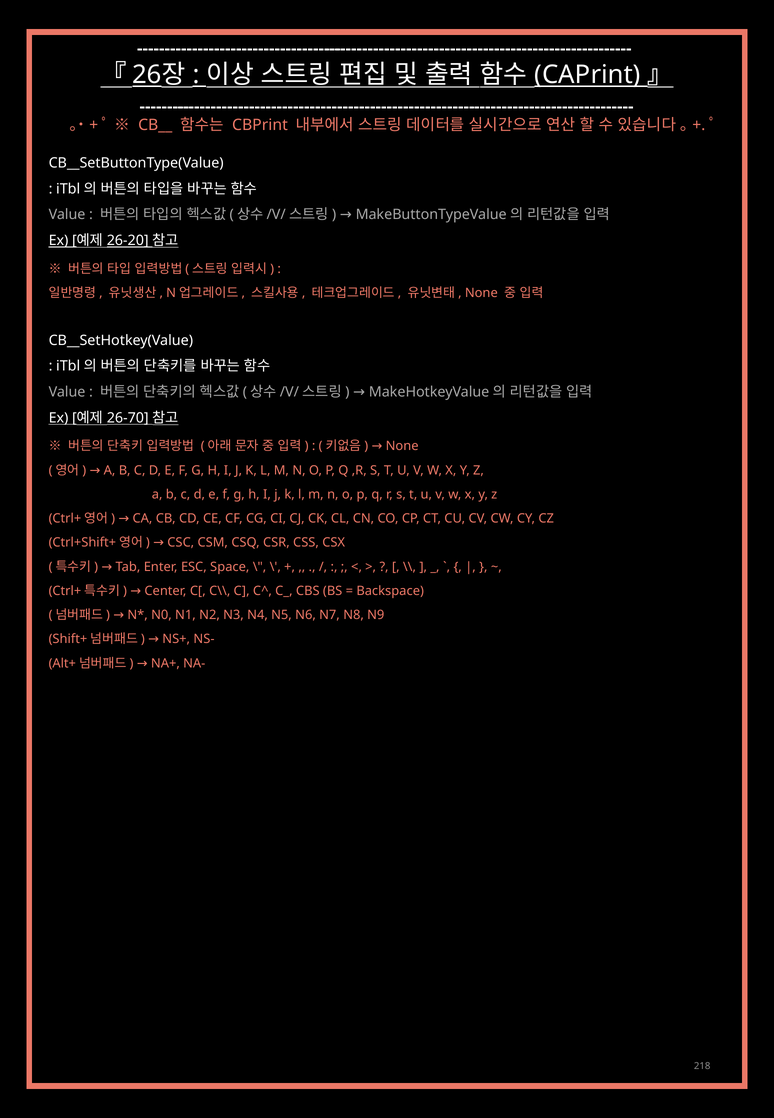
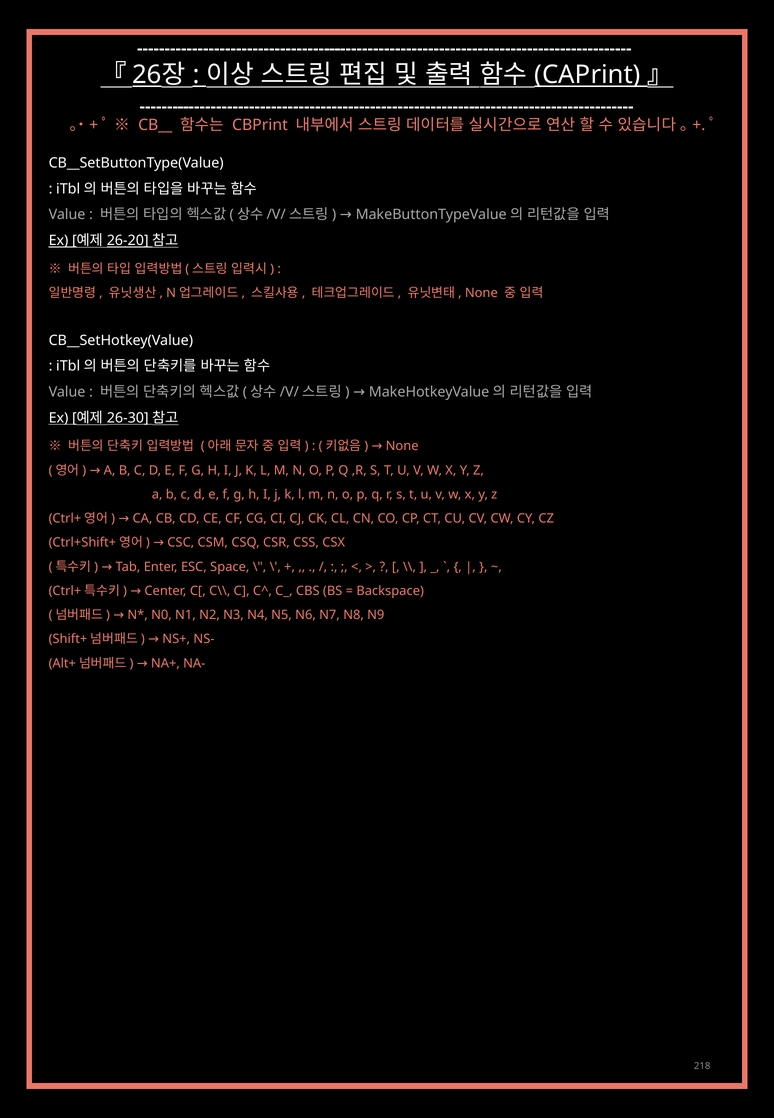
26-70: 26-70 -> 26-30 (128, 418)
